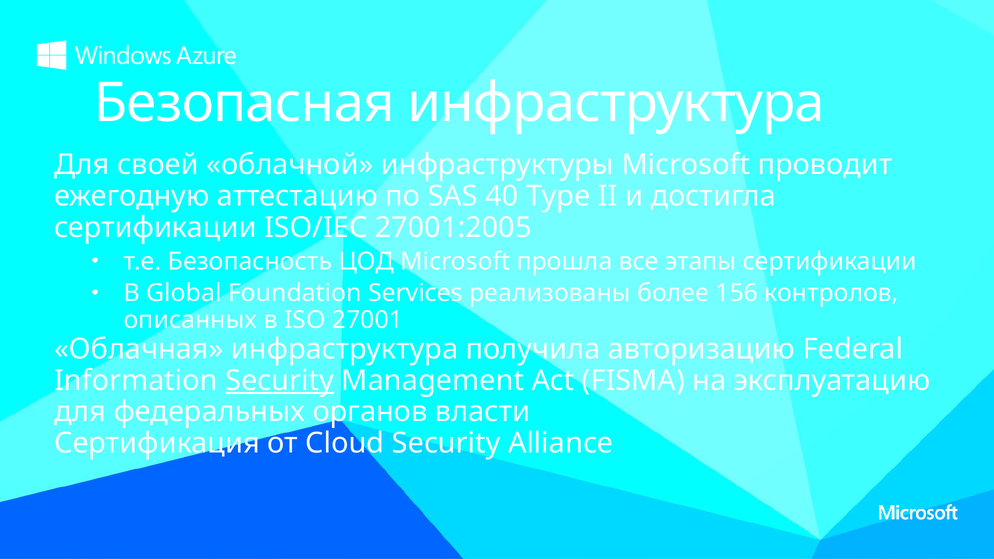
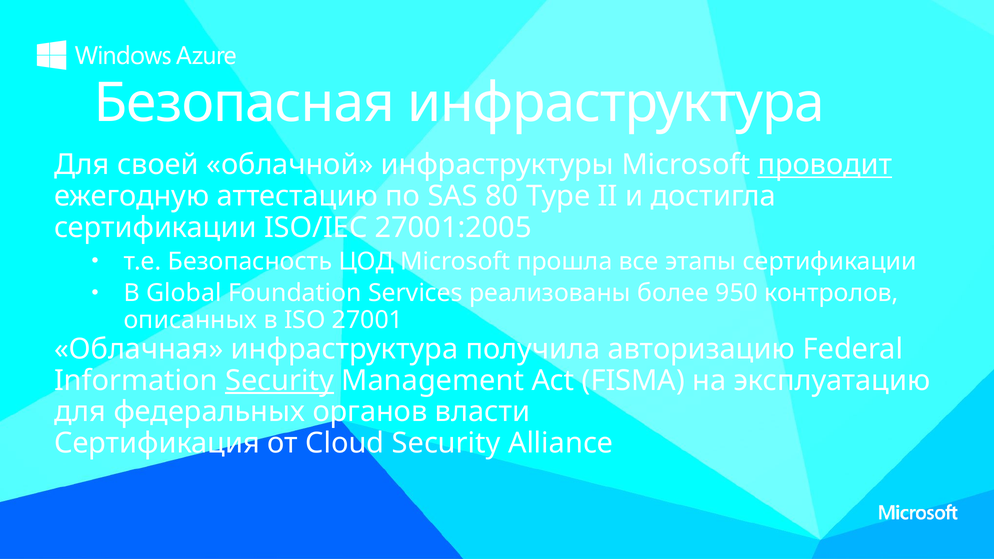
проводит underline: none -> present (825, 165)
40: 40 -> 80 (502, 196)
156: 156 -> 950 (737, 293)
